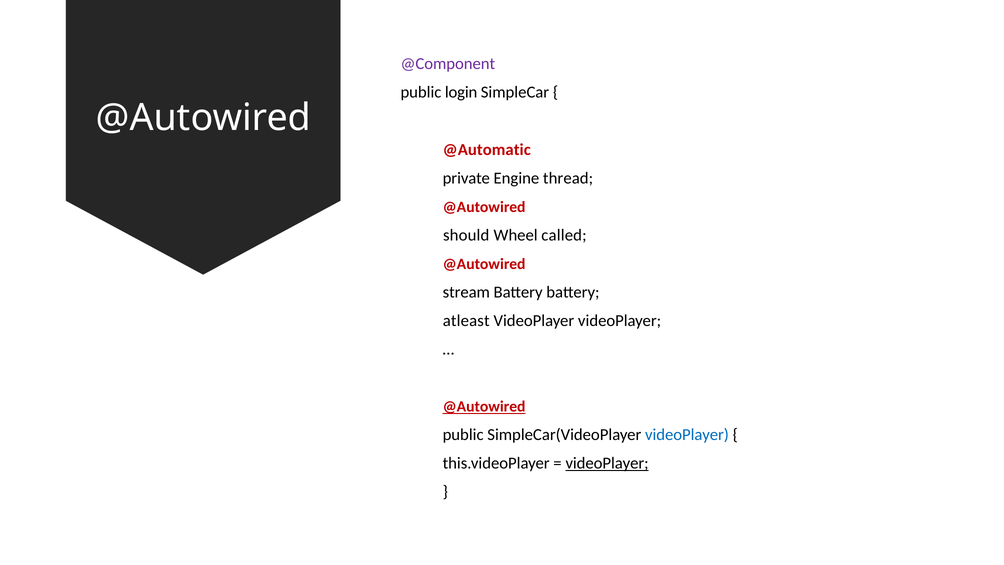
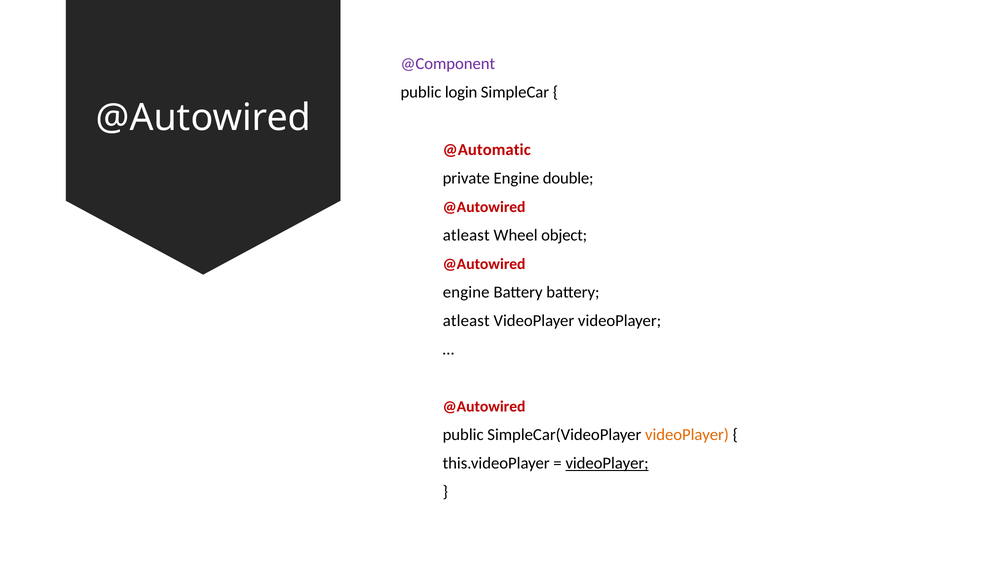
thread: thread -> double (568, 178)
should: should -> atleast (466, 235)
called: called -> object (564, 235)
stream: stream -> engine (466, 292)
@Autowired underline: present -> none (484, 406)
videoPlayer colour: blue -> orange (687, 435)
